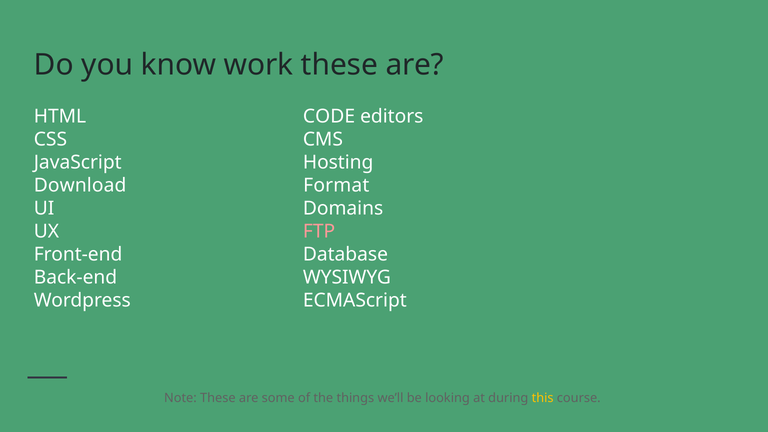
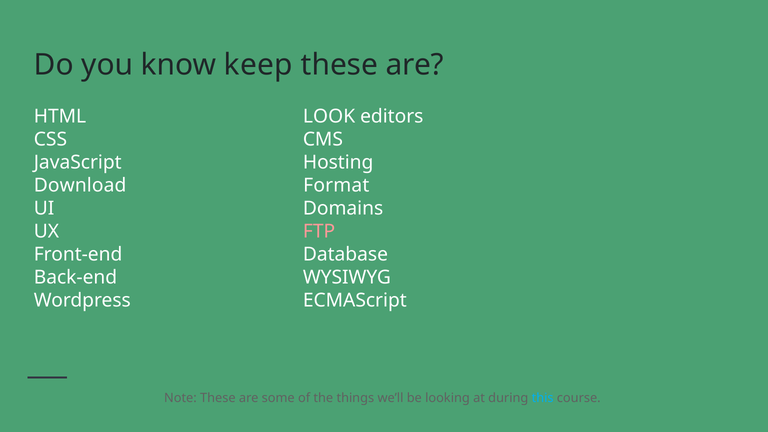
work: work -> keep (258, 65)
CODE: CODE -> LOOK (329, 116)
this colour: yellow -> light blue (543, 398)
